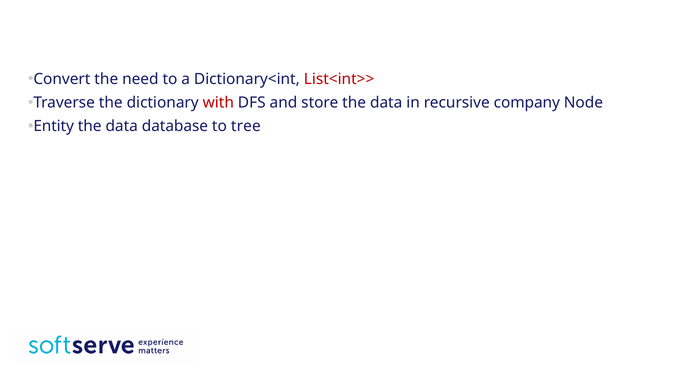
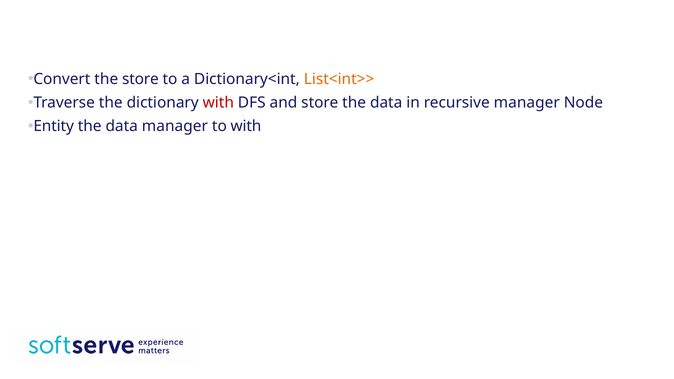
the need: need -> store (140, 79)
List<int>> colour: red -> orange (339, 79)
recursive company: company -> manager (527, 103)
data database: database -> manager (175, 126)
to tree: tree -> with (246, 126)
